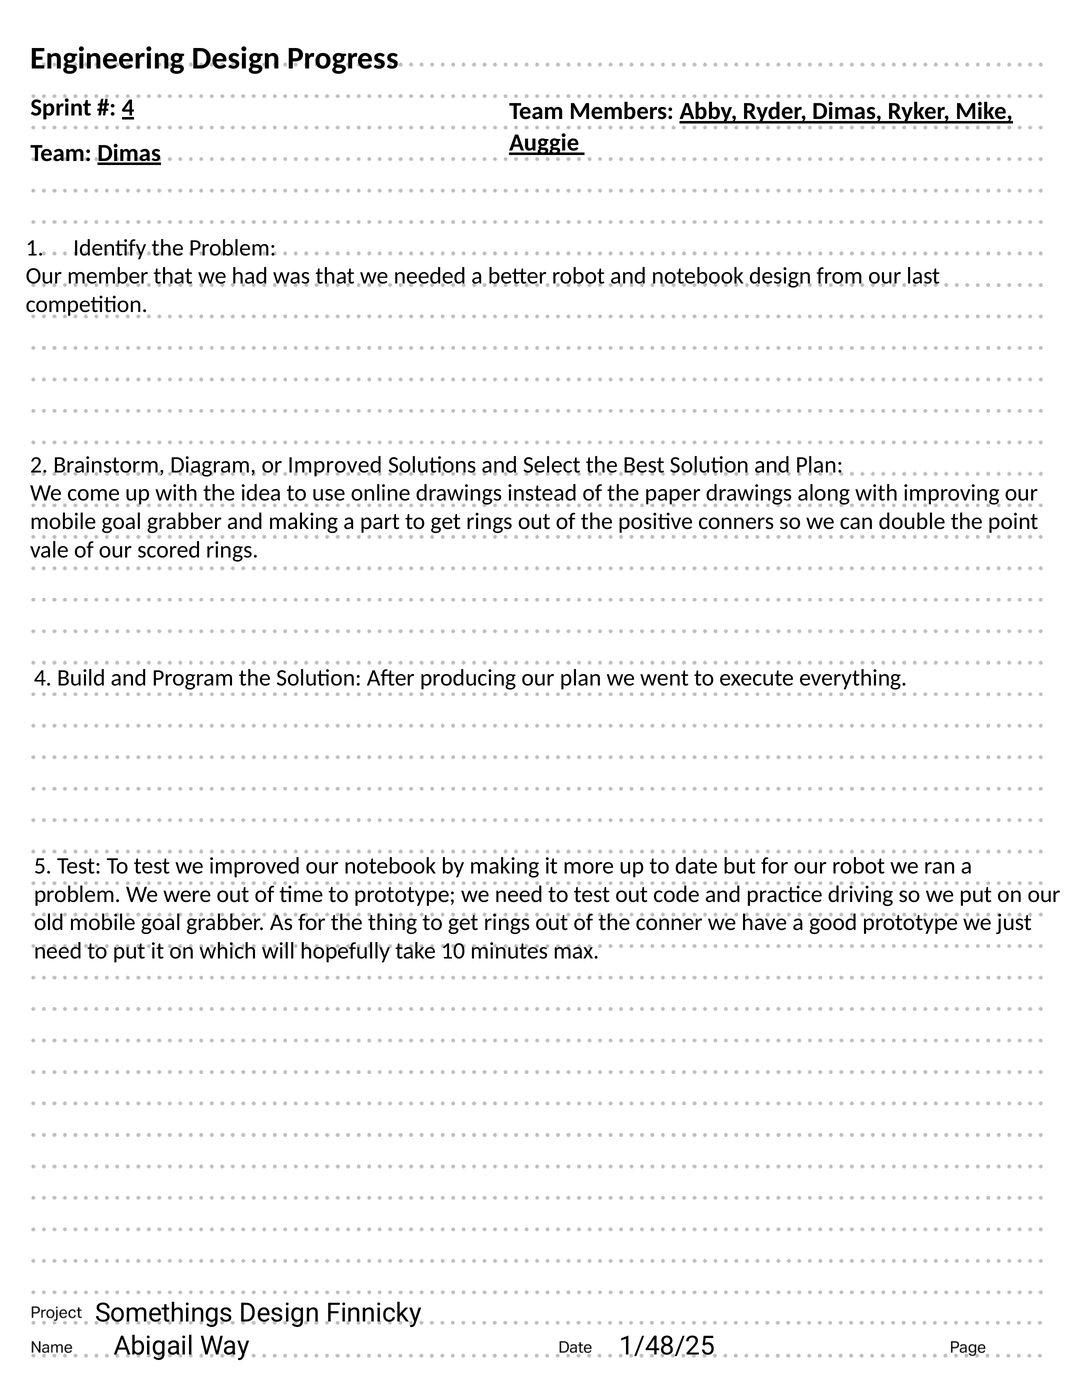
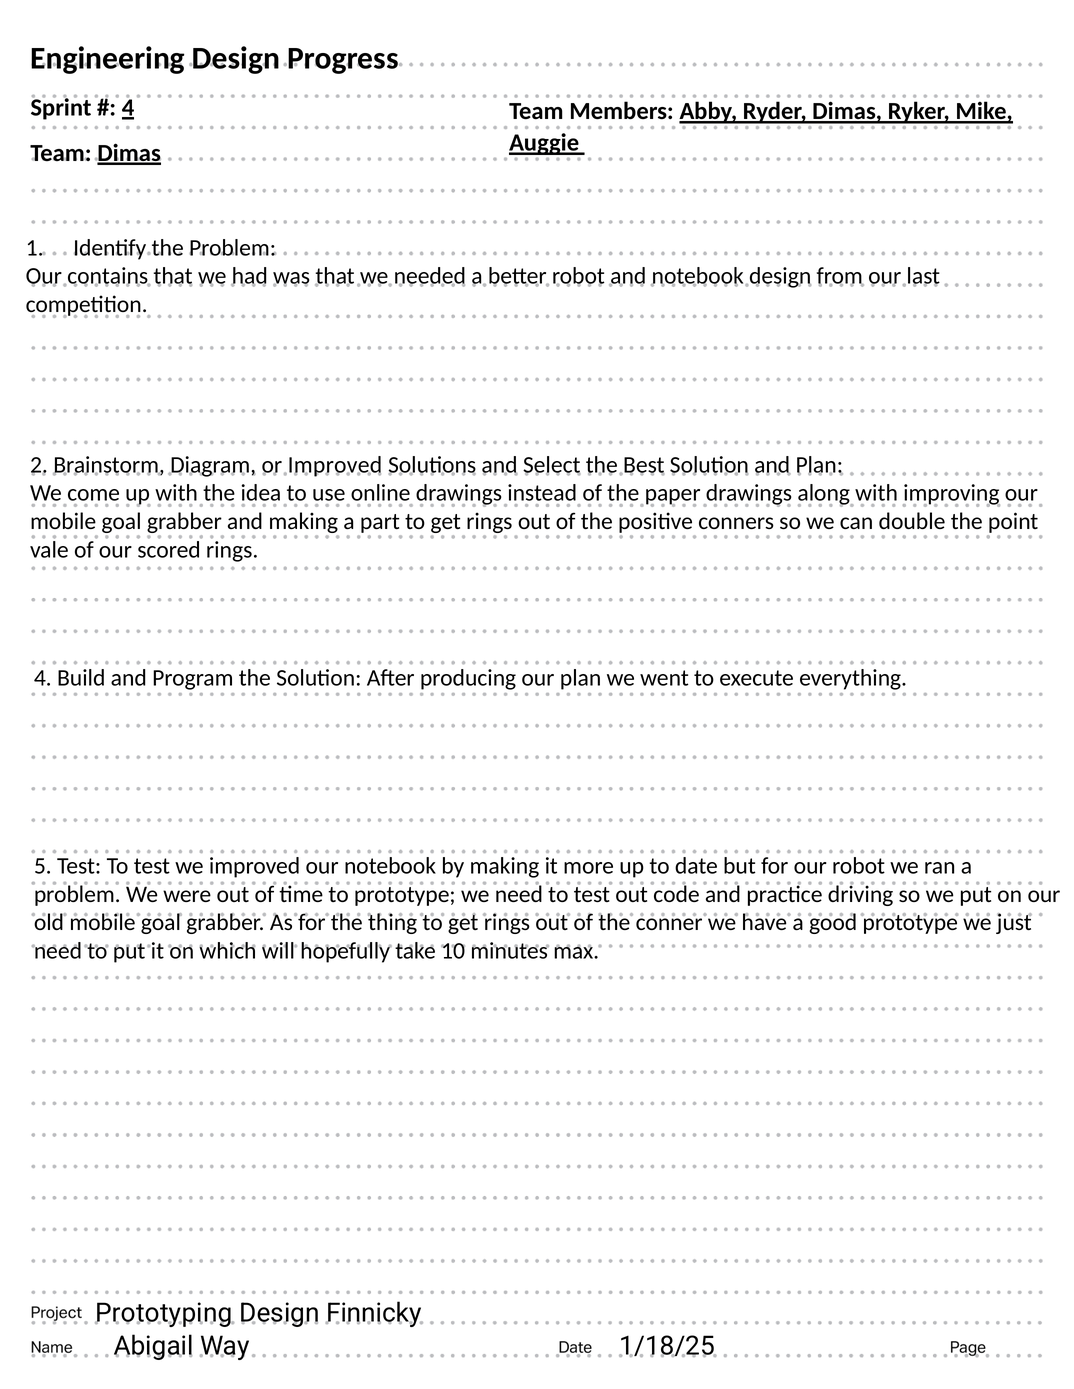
member: member -> contains (108, 276)
Somethings: Somethings -> Prototyping (164, 1314)
1/48/25: 1/48/25 -> 1/18/25 (667, 1347)
